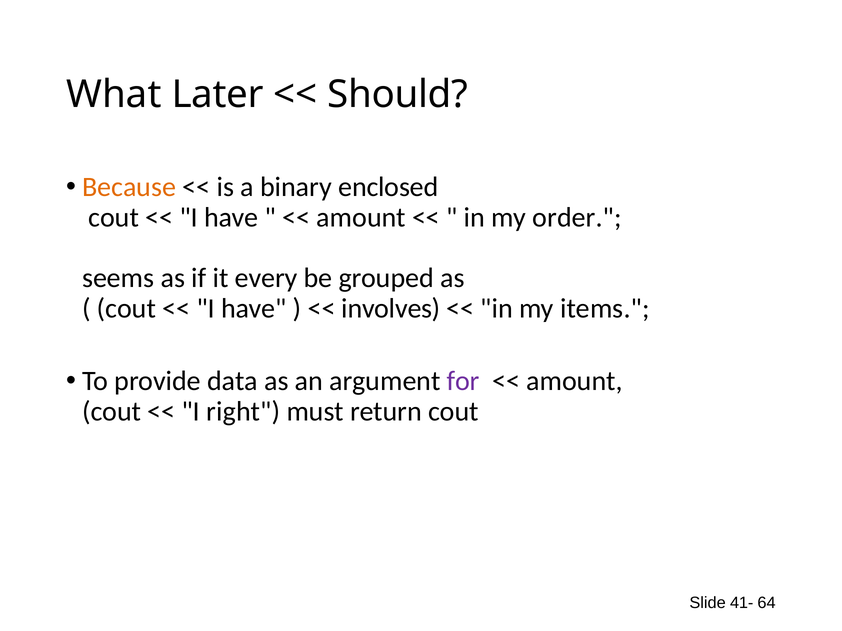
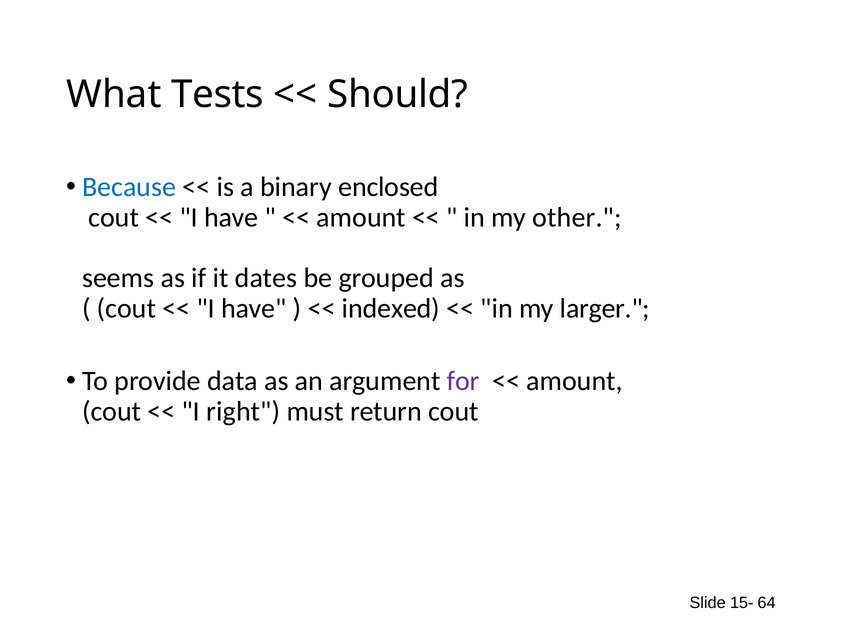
Later: Later -> Tests (218, 94)
Because colour: orange -> blue (129, 187)
order: order -> other (577, 218)
every: every -> dates (266, 278)
involves: involves -> indexed (391, 309)
items: items -> larger (605, 309)
41-: 41- -> 15- (742, 603)
